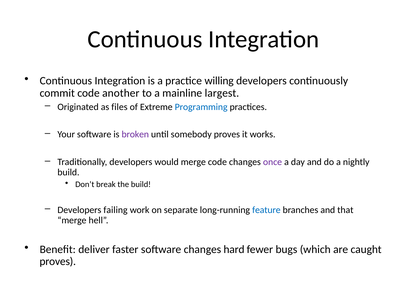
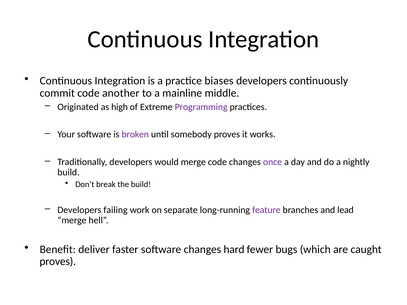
willing: willing -> biases (219, 81)
largest: largest -> middle (222, 93)
files: files -> high (120, 107)
Programming colour: blue -> purple (201, 107)
feature colour: blue -> purple (266, 210)
that: that -> lead (345, 210)
